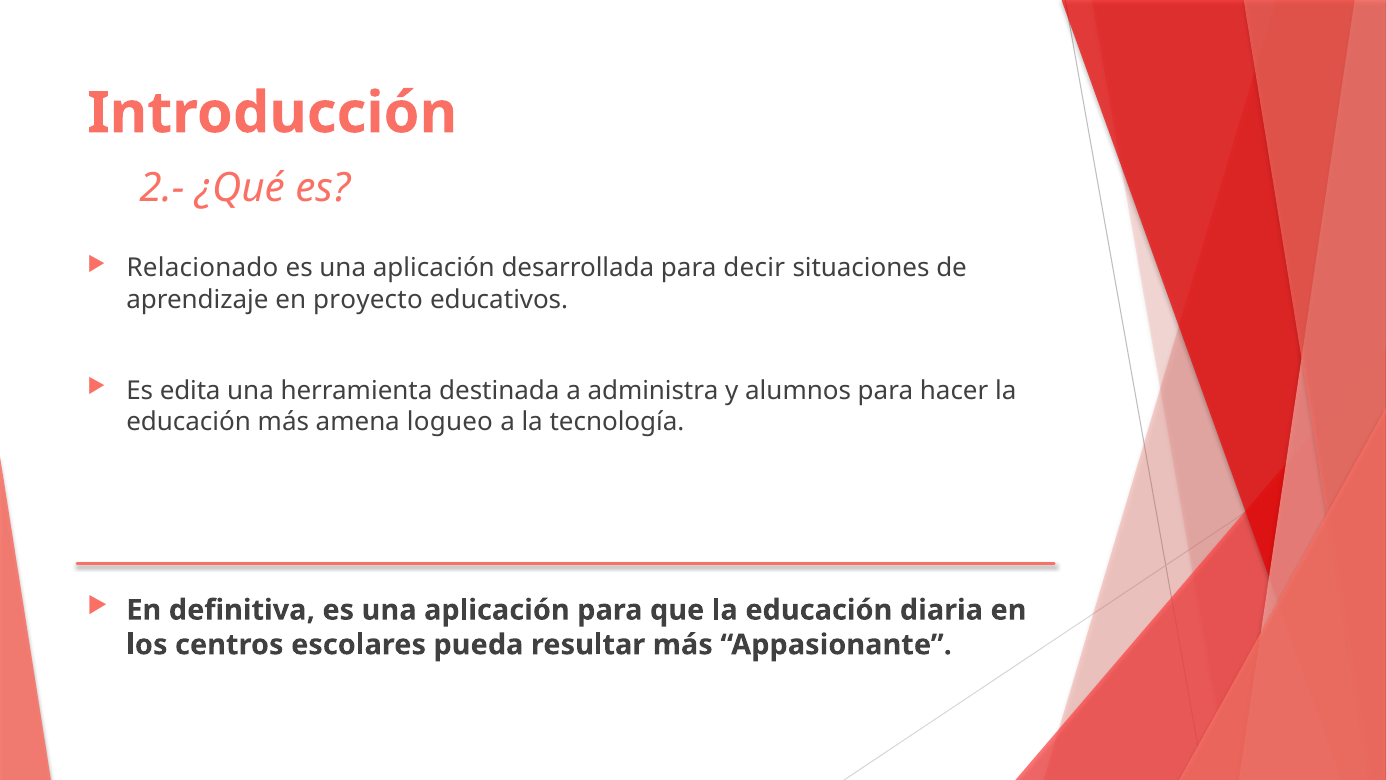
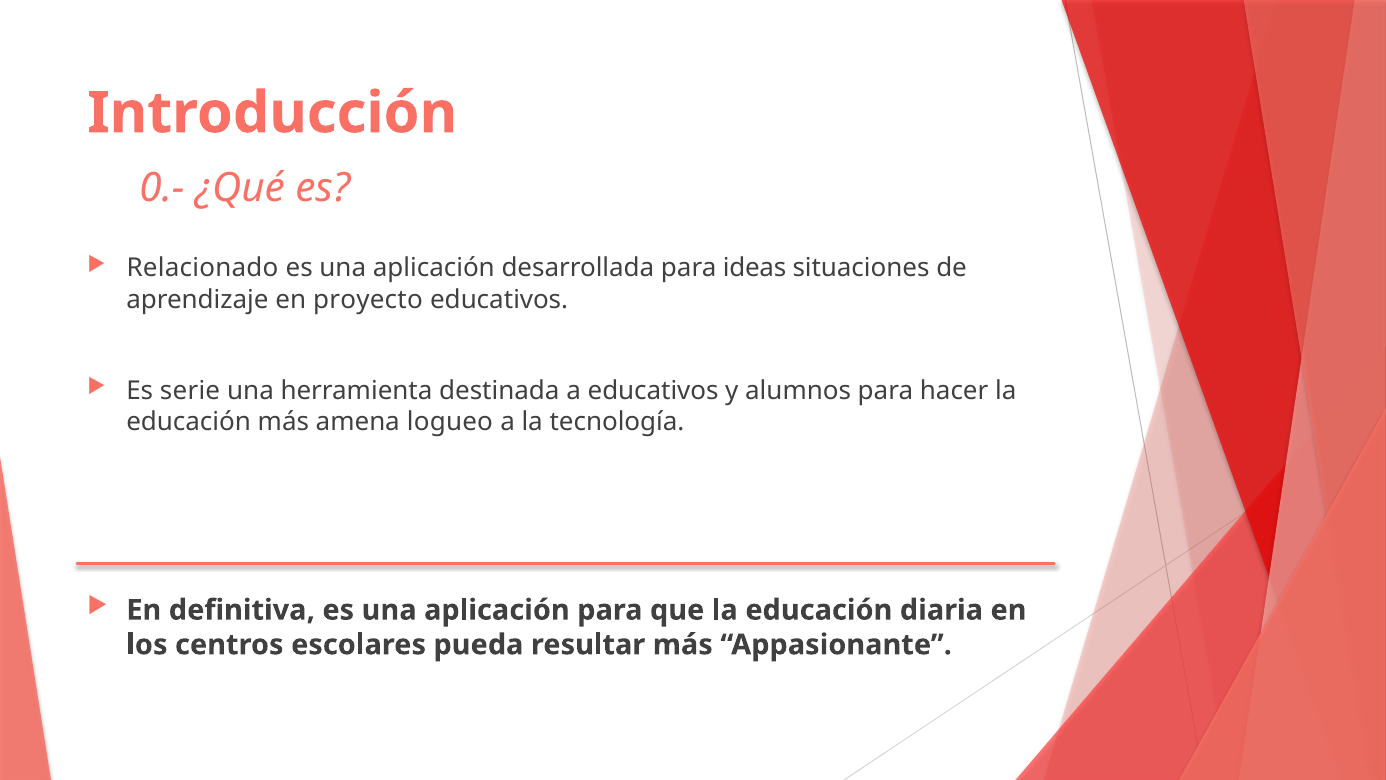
2.-: 2.- -> 0.- (162, 188)
decir: decir -> ideas (755, 268)
edita: edita -> serie (190, 391)
a administra: administra -> educativos (653, 391)
